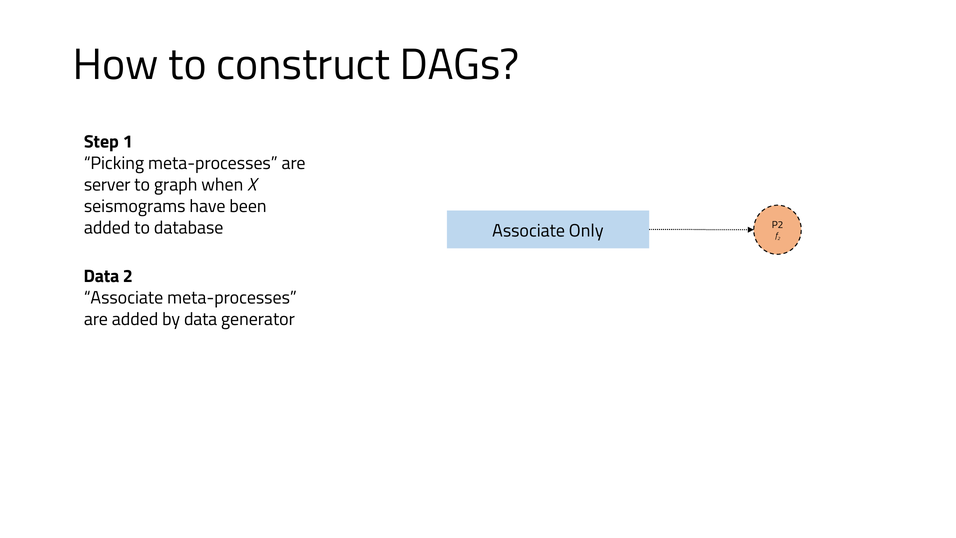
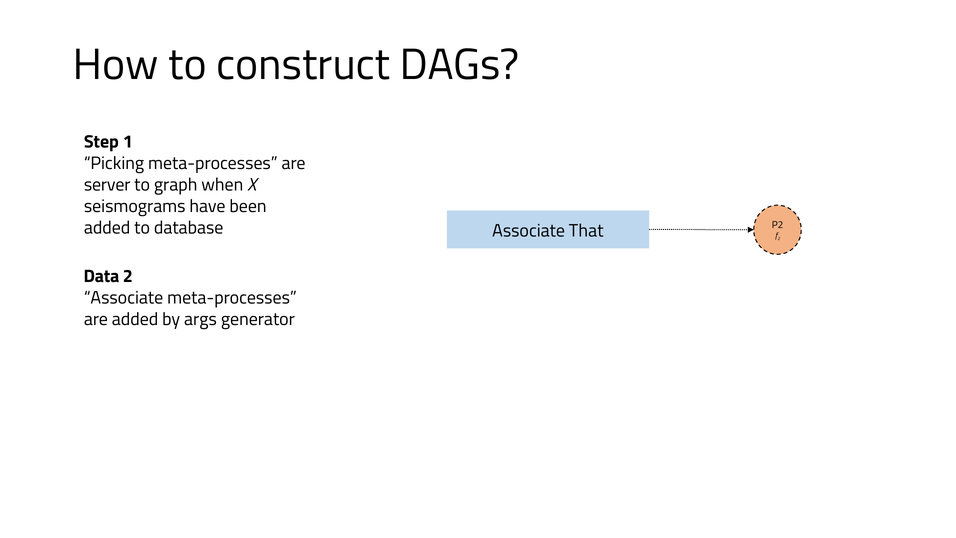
Only: Only -> That (586, 231)
by data: data -> args (201, 319)
